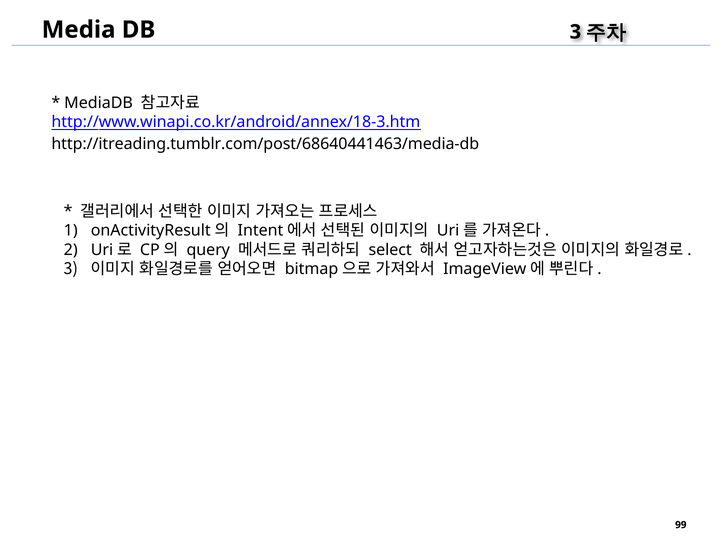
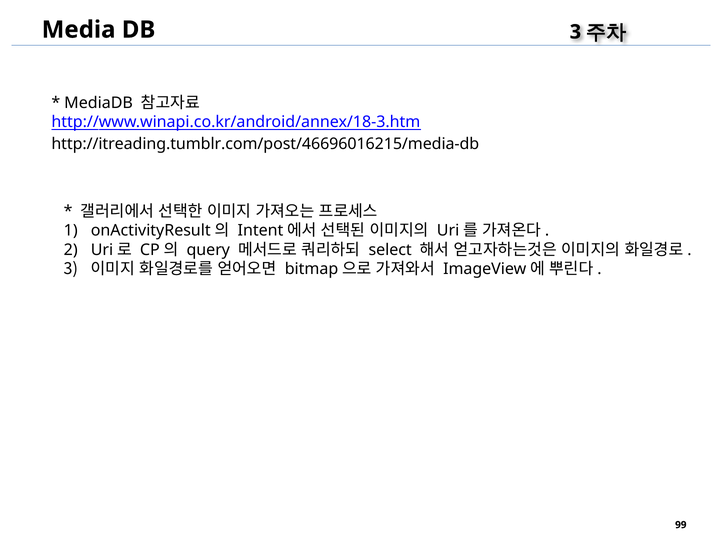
http://itreading.tumblr.com/post/68640441463/media-db: http://itreading.tumblr.com/post/68640441463/media-db -> http://itreading.tumblr.com/post/46696016215/media-db (265, 144)
